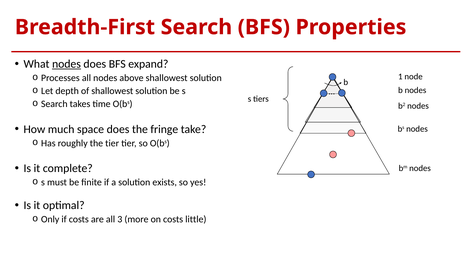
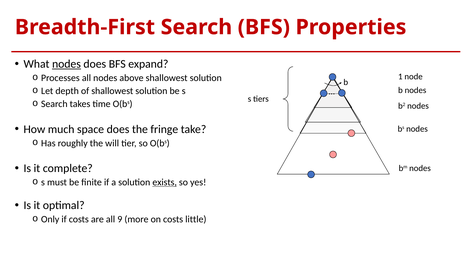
the tier: tier -> will (112, 143)
exists underline: none -> present (165, 182)
3: 3 -> 9 (120, 219)
